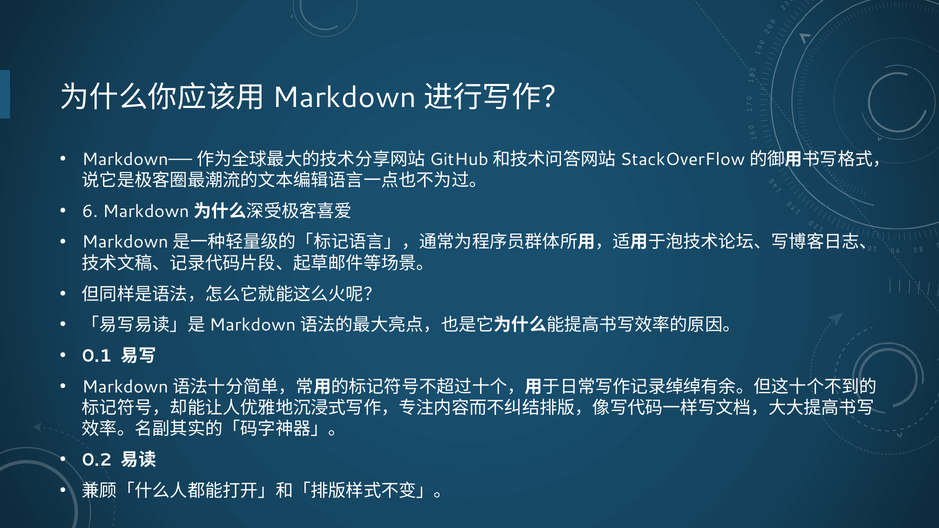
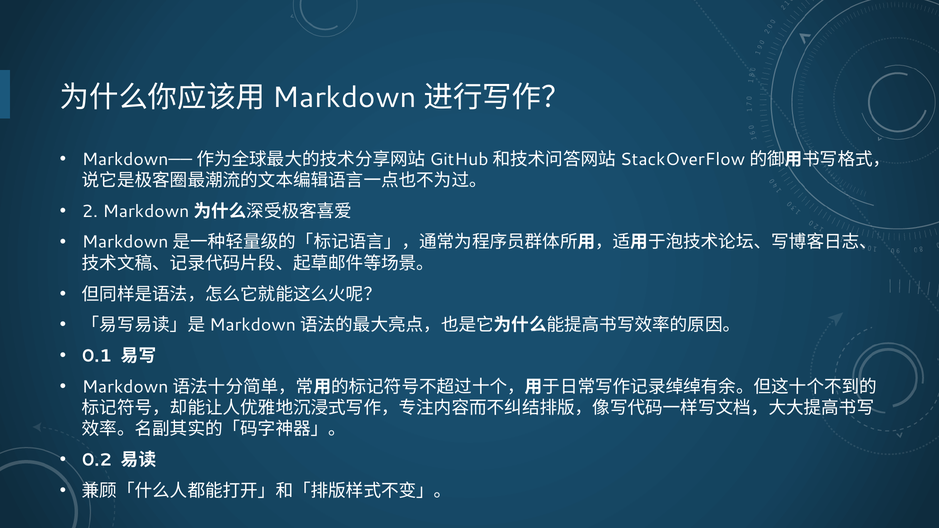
6: 6 -> 2 (90, 211)
